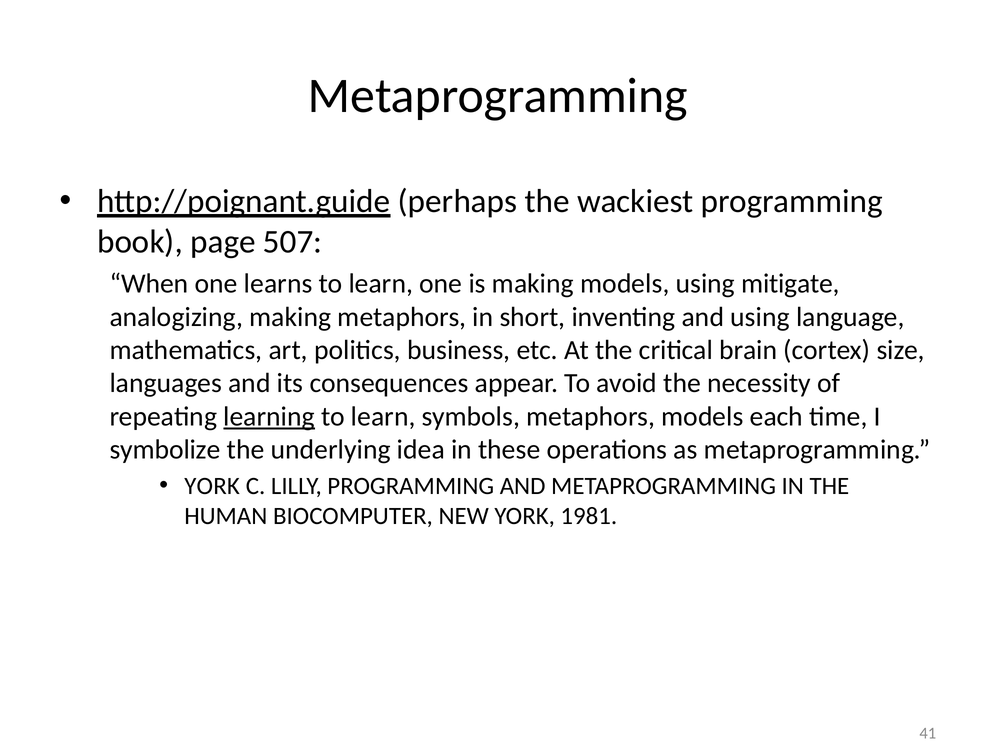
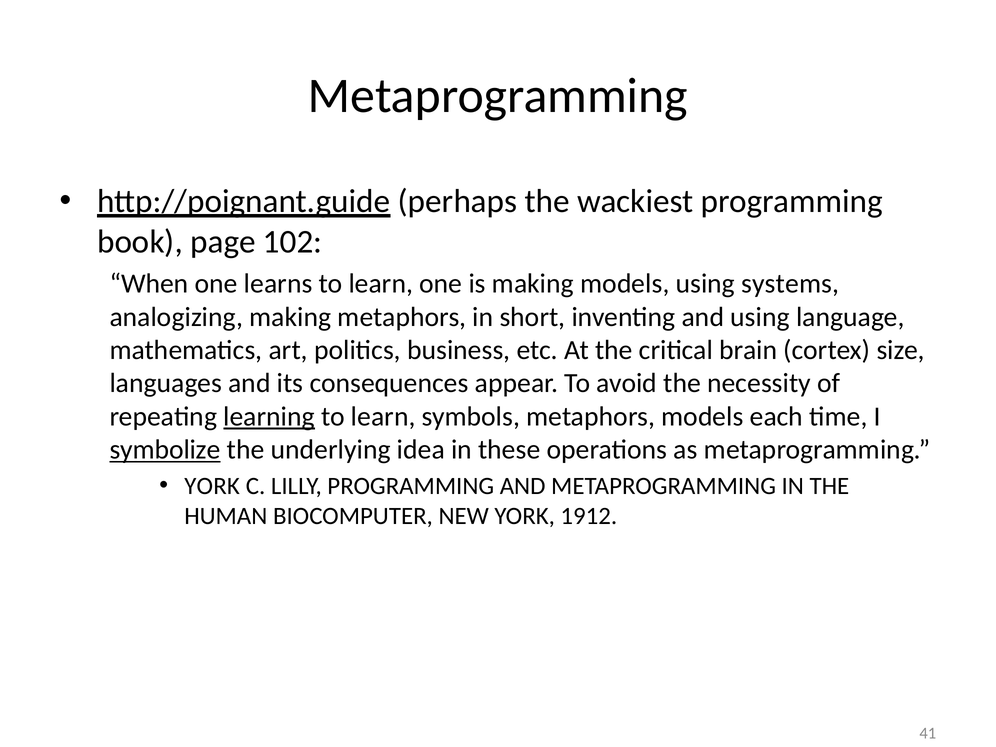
507: 507 -> 102 (293, 242)
mitigate: mitigate -> systems (790, 284)
symbolize underline: none -> present (165, 450)
1981: 1981 -> 1912 (589, 516)
